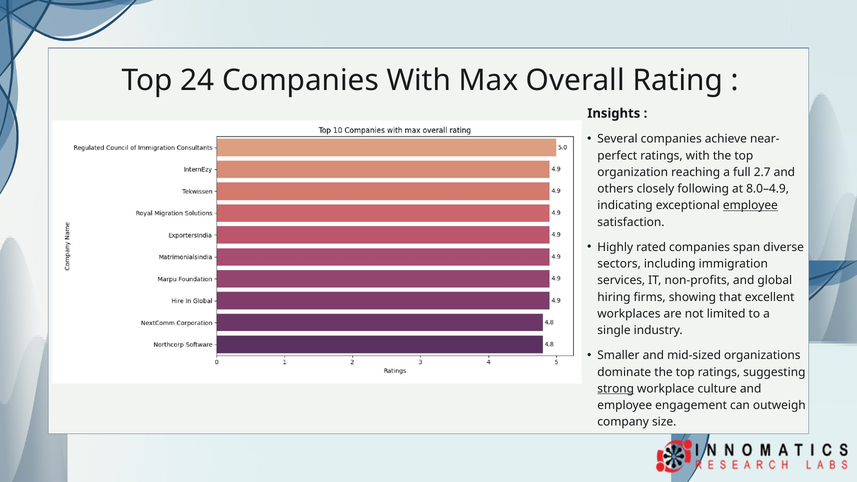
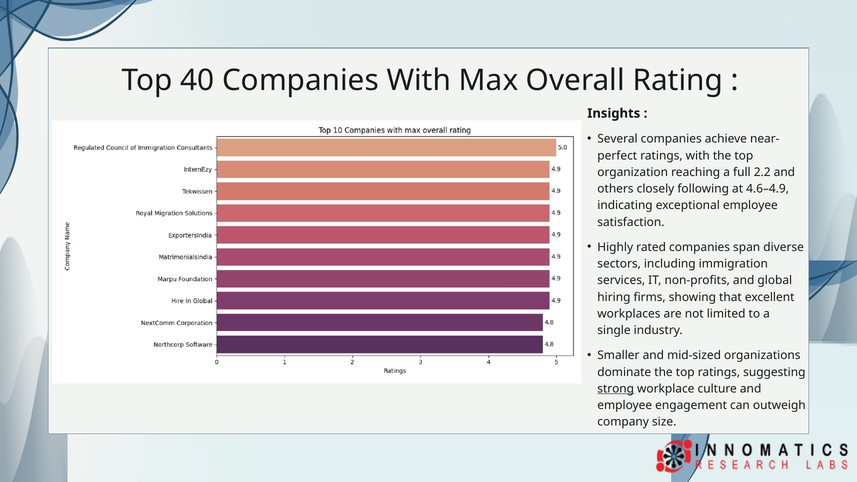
24: 24 -> 40 (197, 80)
2.7: 2.7 -> 2.2 (762, 172)
8.0–4.9: 8.0–4.9 -> 4.6–4.9 (768, 189)
employee underline: present -> none (750, 206)
